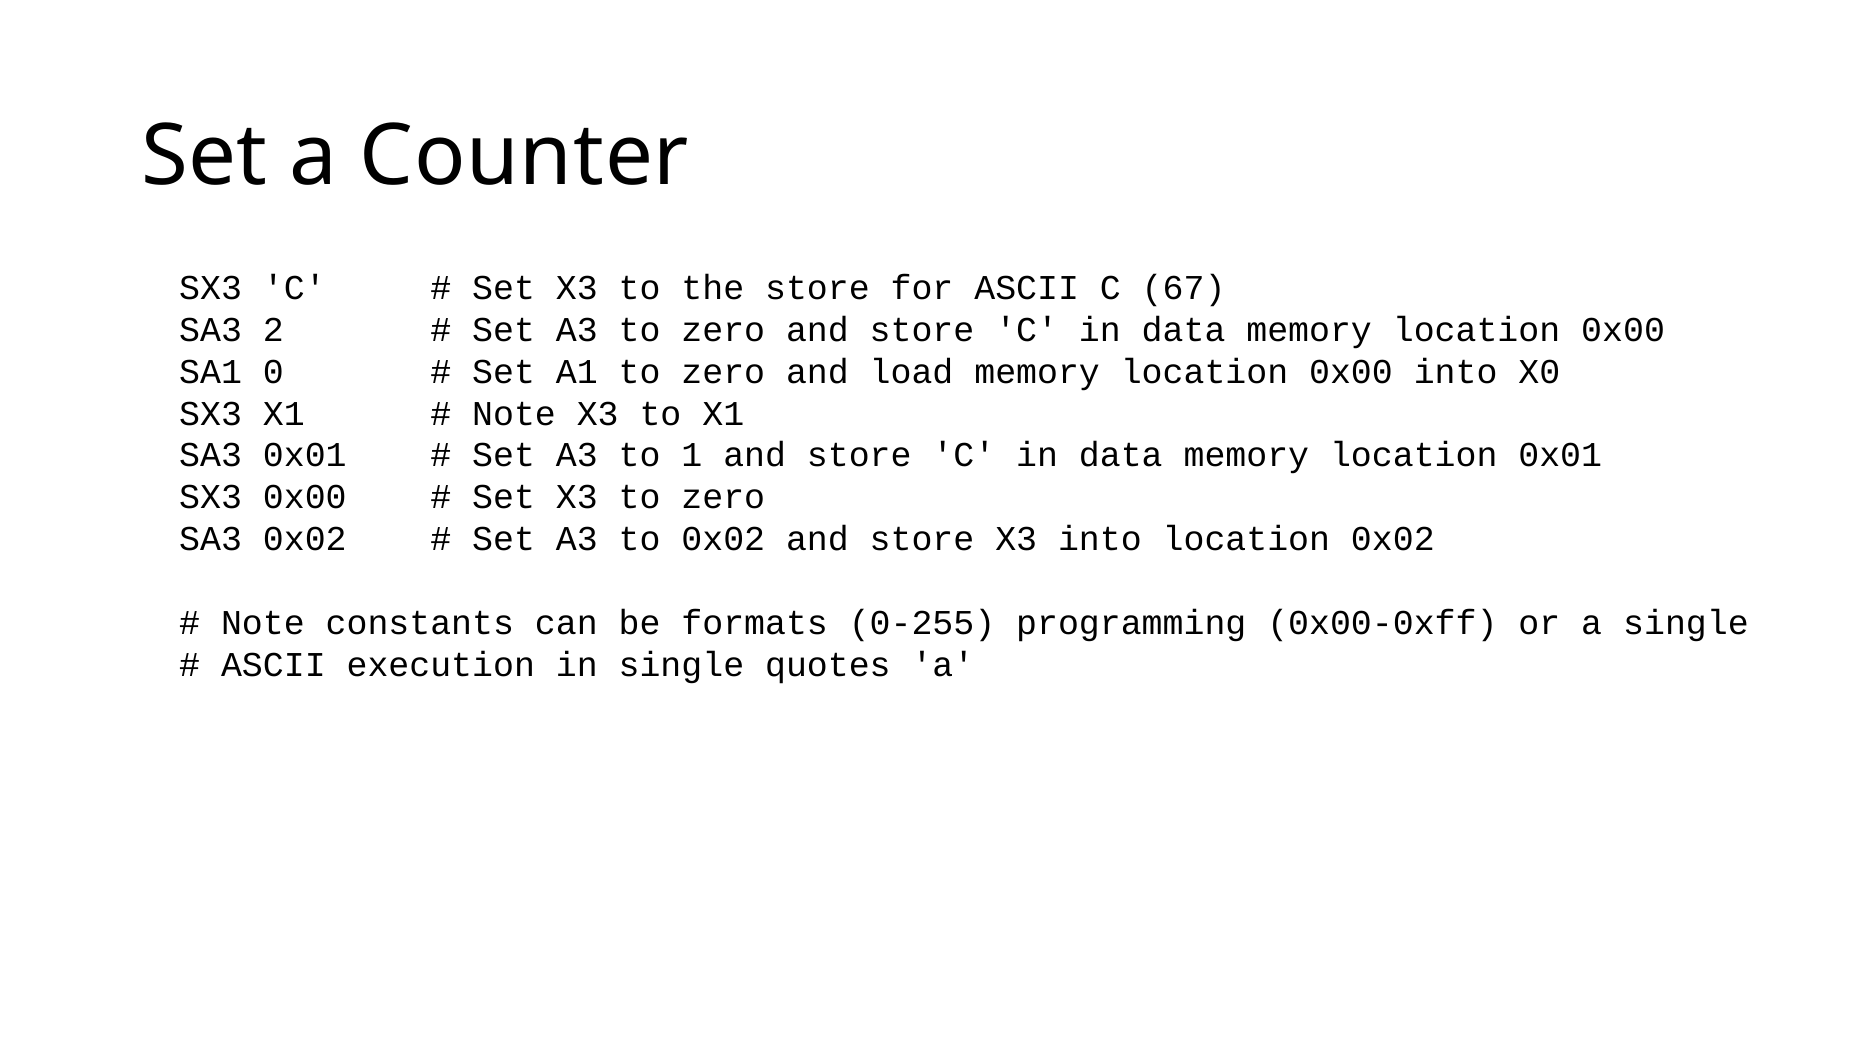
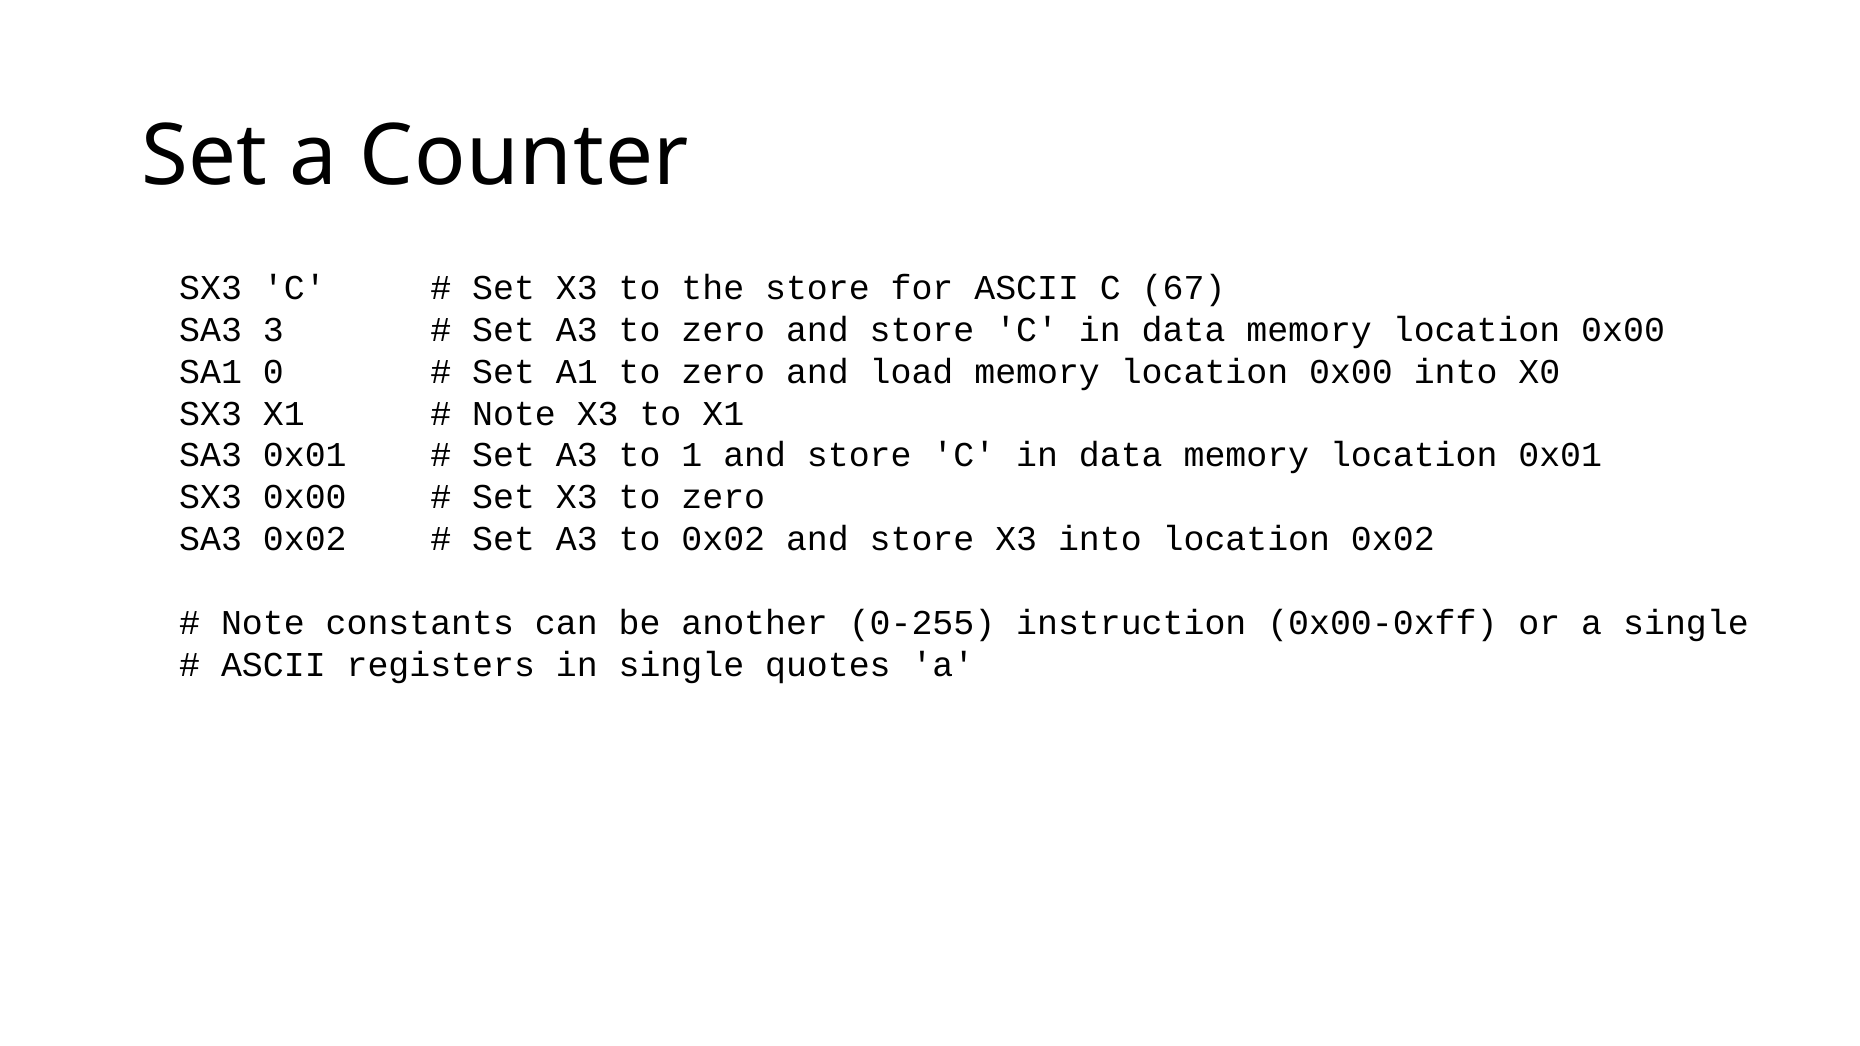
2: 2 -> 3 (273, 330)
formats: formats -> another (755, 623)
programming: programming -> instruction (1131, 623)
execution: execution -> registers (441, 665)
